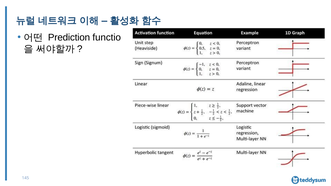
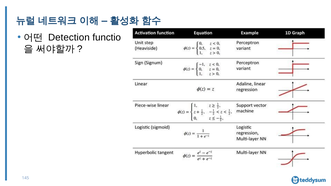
Prediction: Prediction -> Detection (69, 37)
